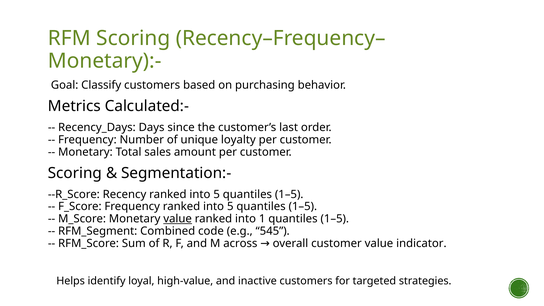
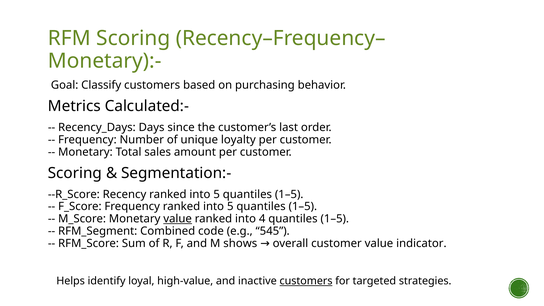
1: 1 -> 4 (262, 219)
across: across -> shows (240, 243)
customers underline: none -> present (306, 281)
